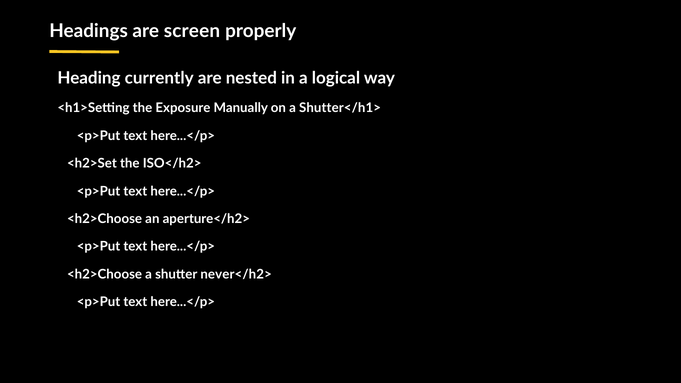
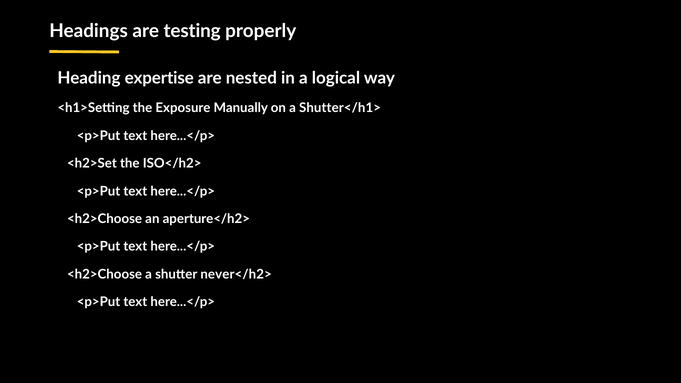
screen: screen -> testing (192, 31)
currently: currently -> expertise (159, 78)
